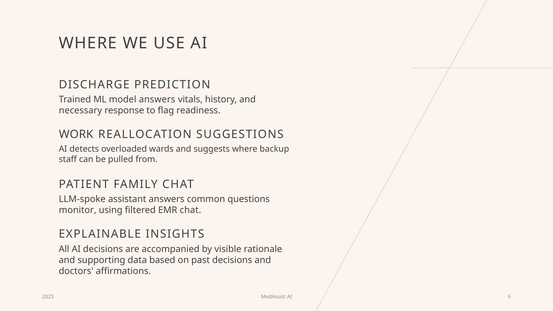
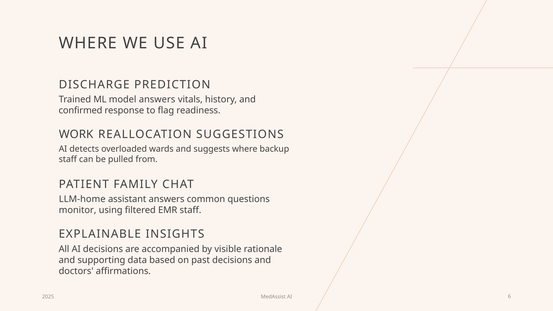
necessary: necessary -> confirmed (81, 111)
LLM-spoke: LLM-spoke -> LLM-home (82, 199)
EMR chat: chat -> staff (191, 210)
